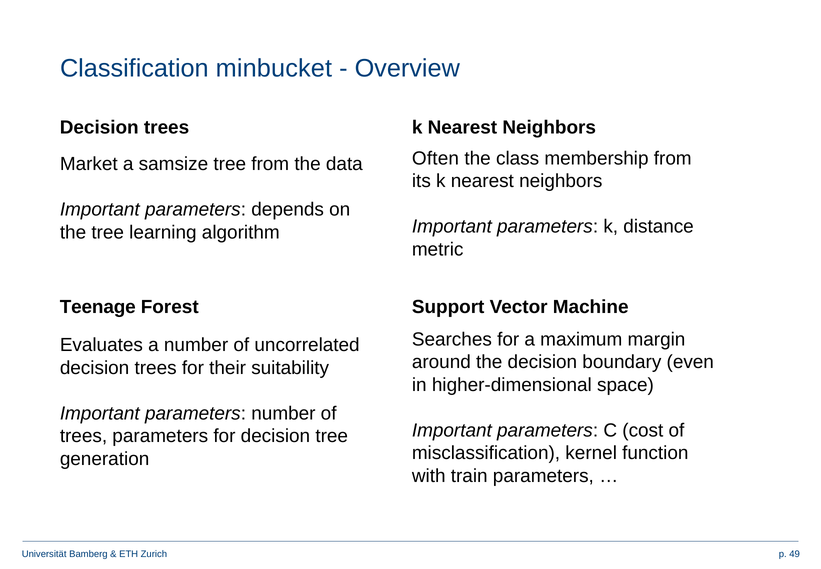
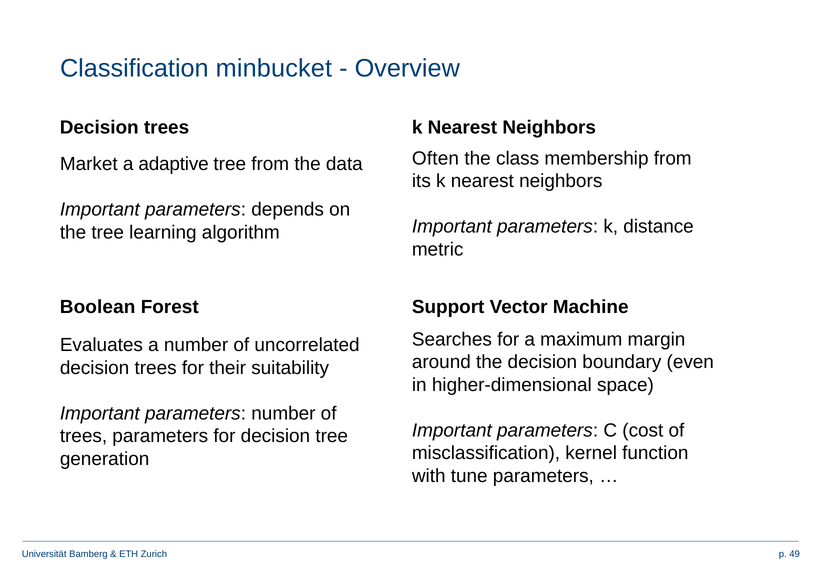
samsize: samsize -> adaptive (174, 164)
Teenage: Teenage -> Boolean (98, 307)
train: train -> tune (469, 475)
